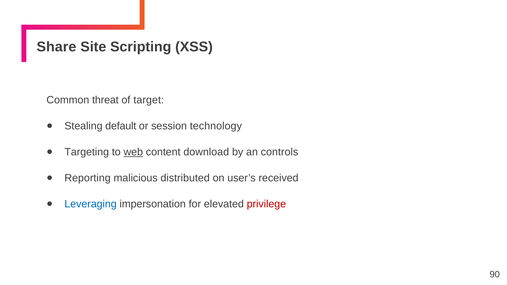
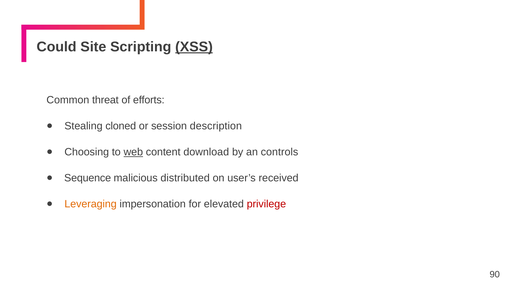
Share: Share -> Could (57, 47)
XSS underline: none -> present (194, 47)
target: target -> efforts (149, 100)
default: default -> cloned (121, 126)
technology: technology -> description (216, 126)
Targeting: Targeting -> Choosing (87, 152)
Reporting: Reporting -> Sequence (88, 178)
Leveraging colour: blue -> orange (91, 204)
